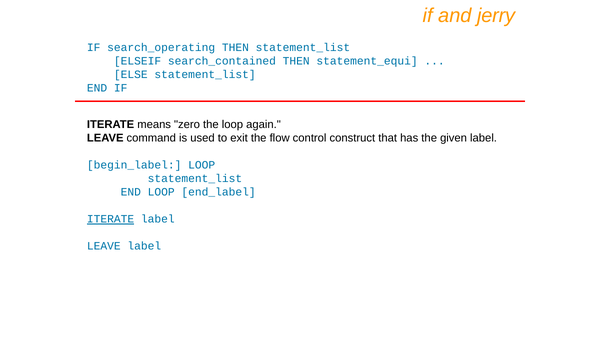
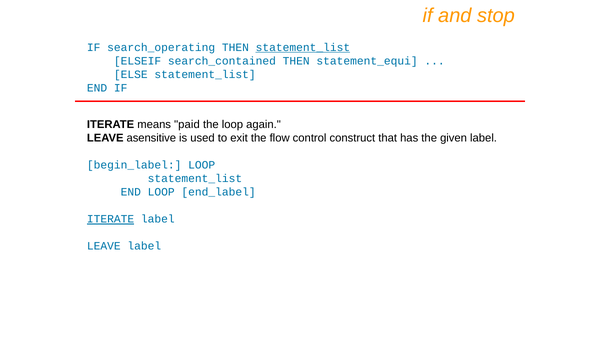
jerry: jerry -> stop (496, 16)
statement_list underline: none -> present (303, 47)
zero: zero -> paid (187, 124)
command: command -> asensitive (151, 138)
